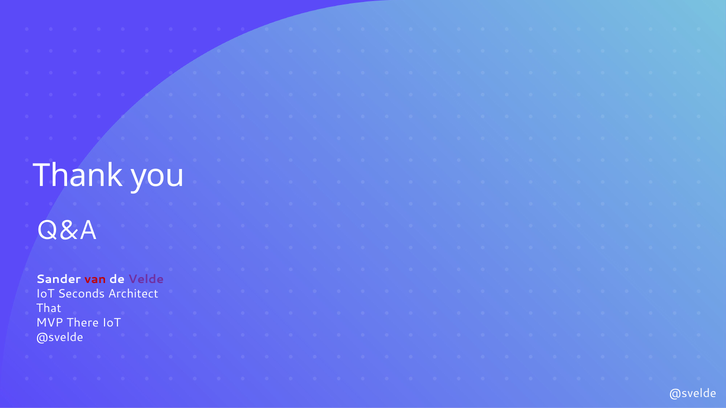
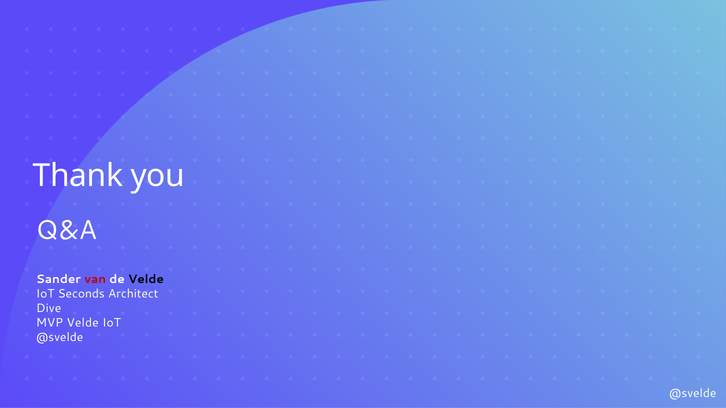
Velde colour: purple -> black (146, 280)
That: That -> Dive (49, 309)
MVP There: There -> Velde (83, 323)
